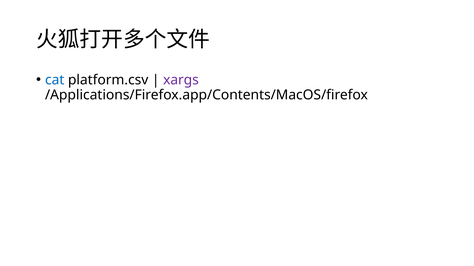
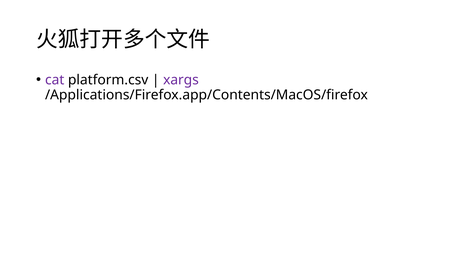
cat colour: blue -> purple (55, 80)
